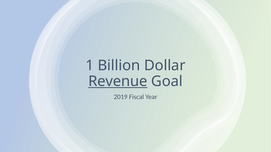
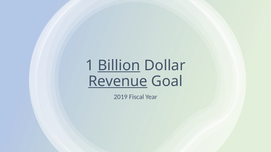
Billion underline: none -> present (119, 66)
